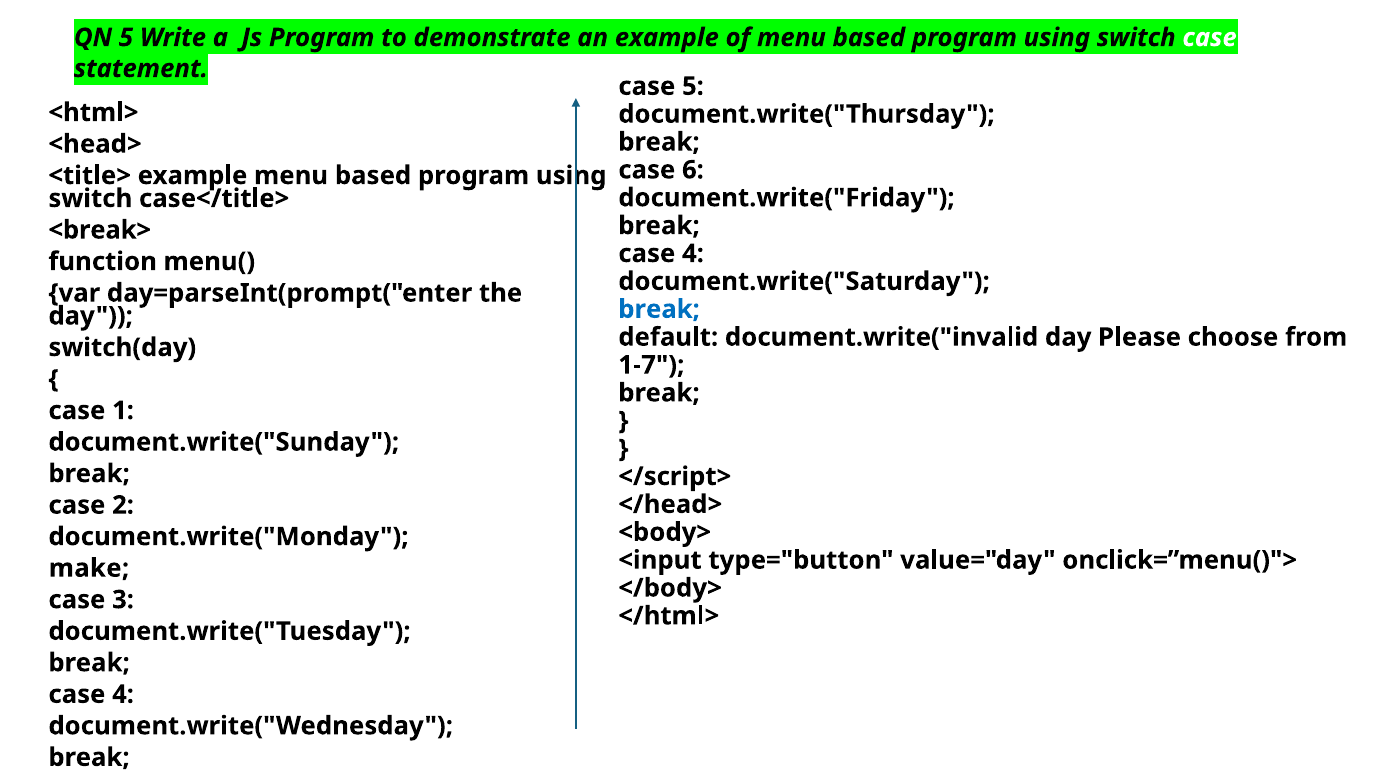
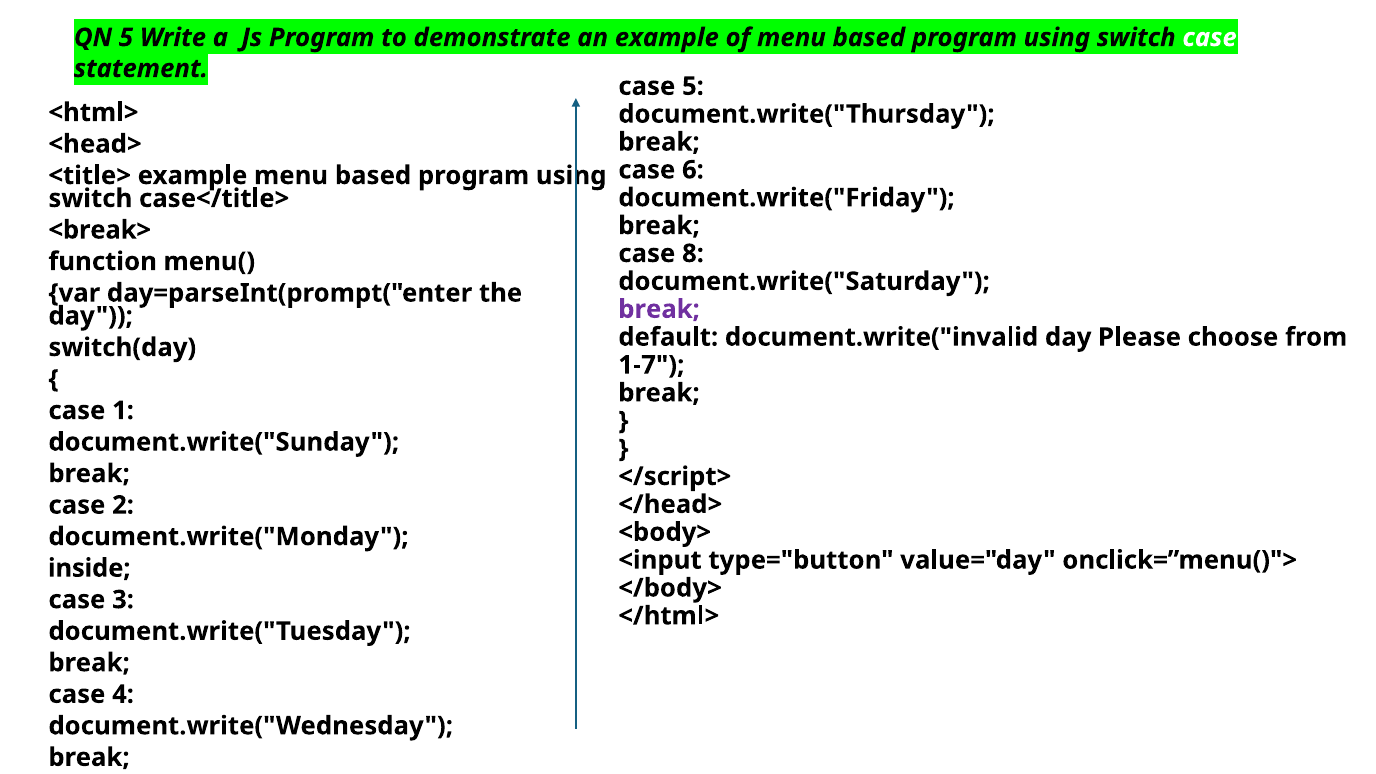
4: 4 -> 8 (693, 254)
break colour: blue -> purple (659, 309)
make: make -> inside (89, 568)
